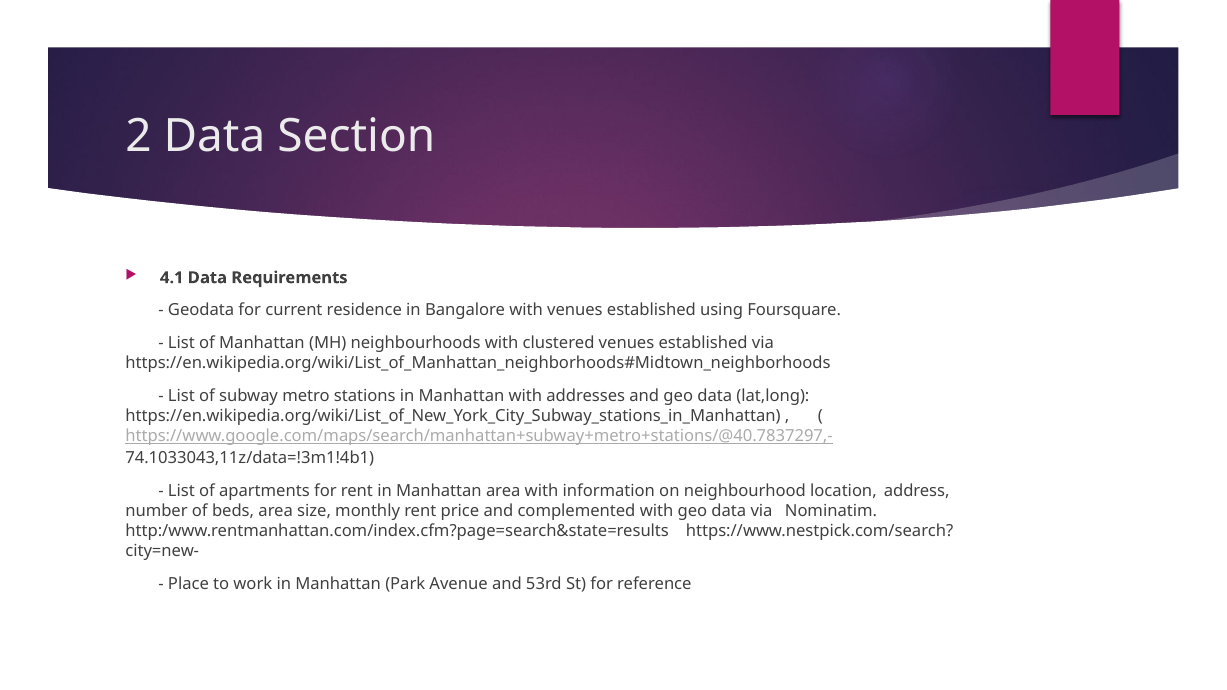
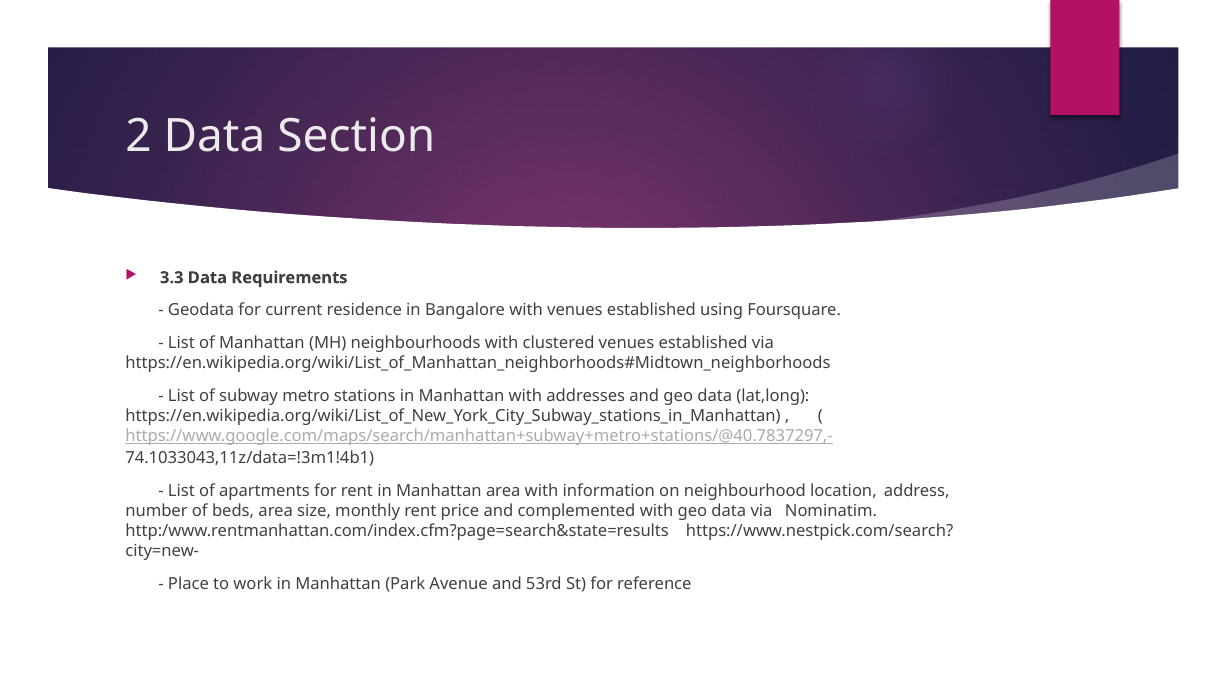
4.1: 4.1 -> 3.3 (172, 278)
